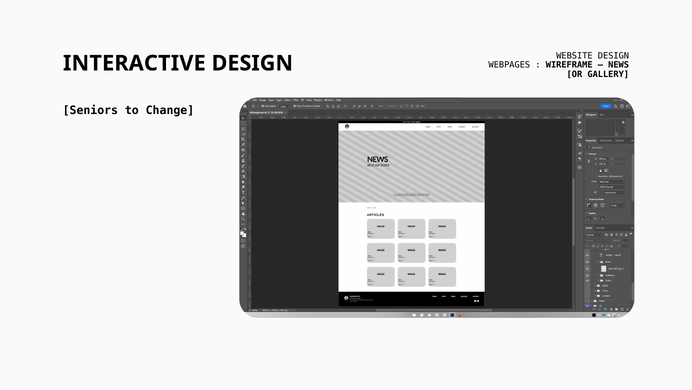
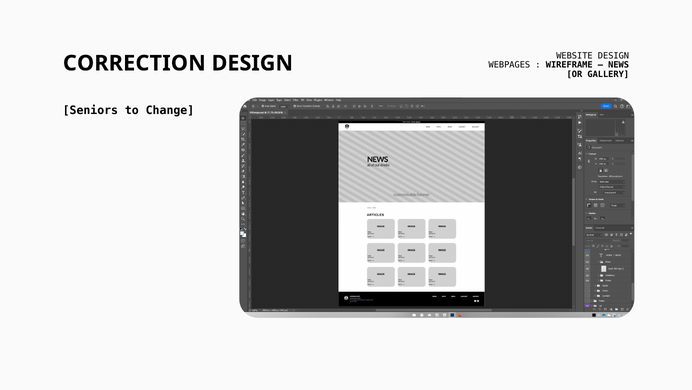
INTERACTIVE: INTERACTIVE -> CORRECTION (134, 63)
